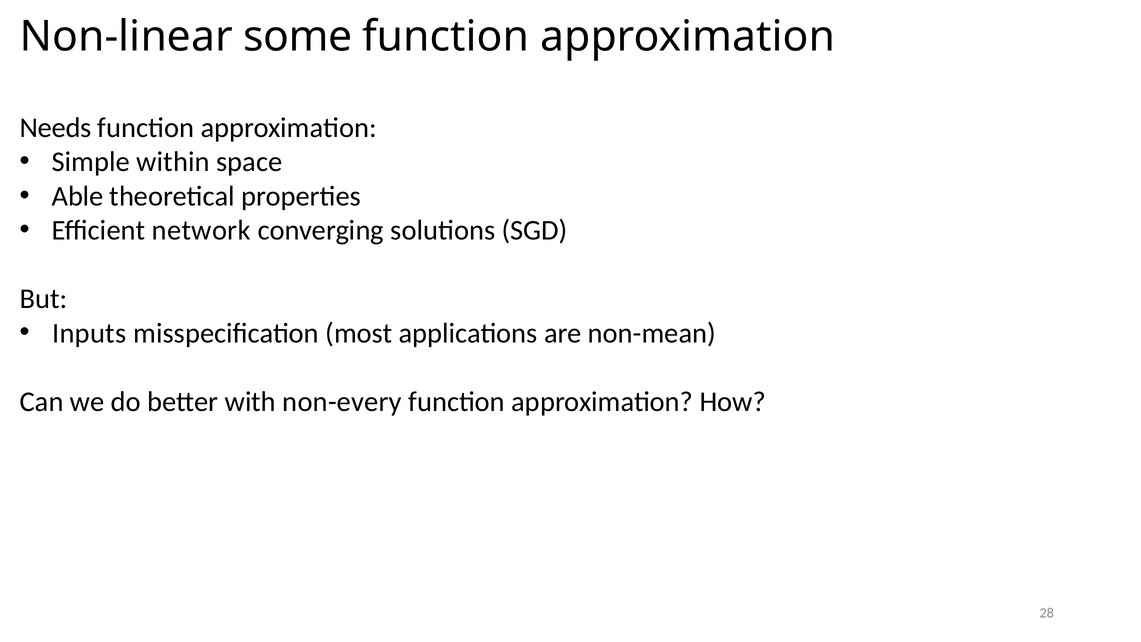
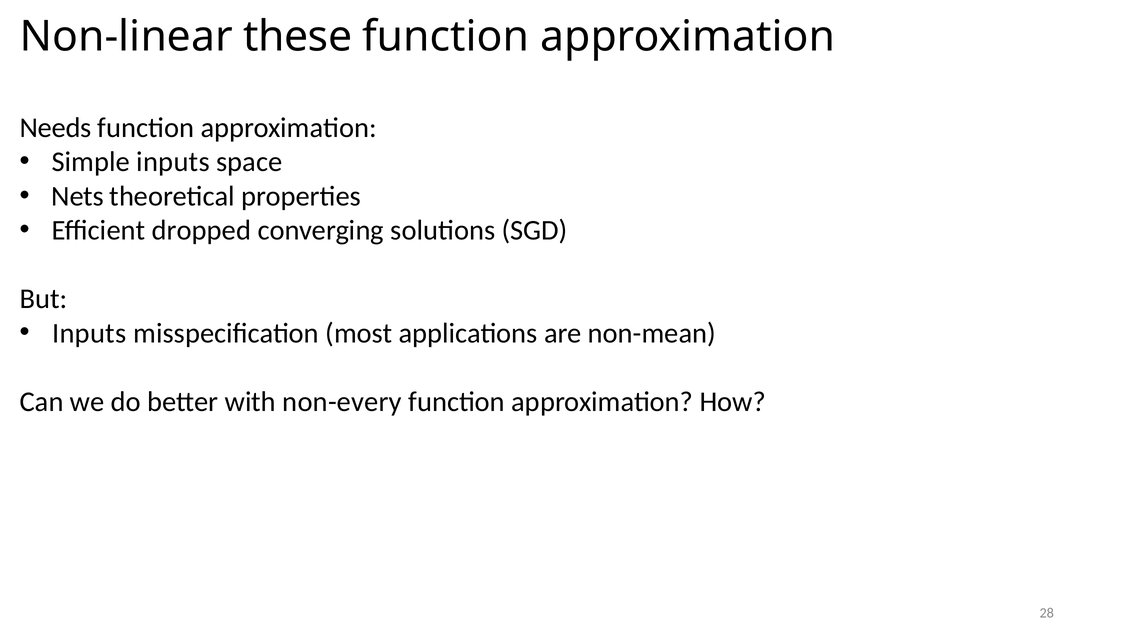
some: some -> these (298, 37)
Simple within: within -> inputs (173, 162)
Able: Able -> Nets (78, 196)
network: network -> dropped (201, 230)
